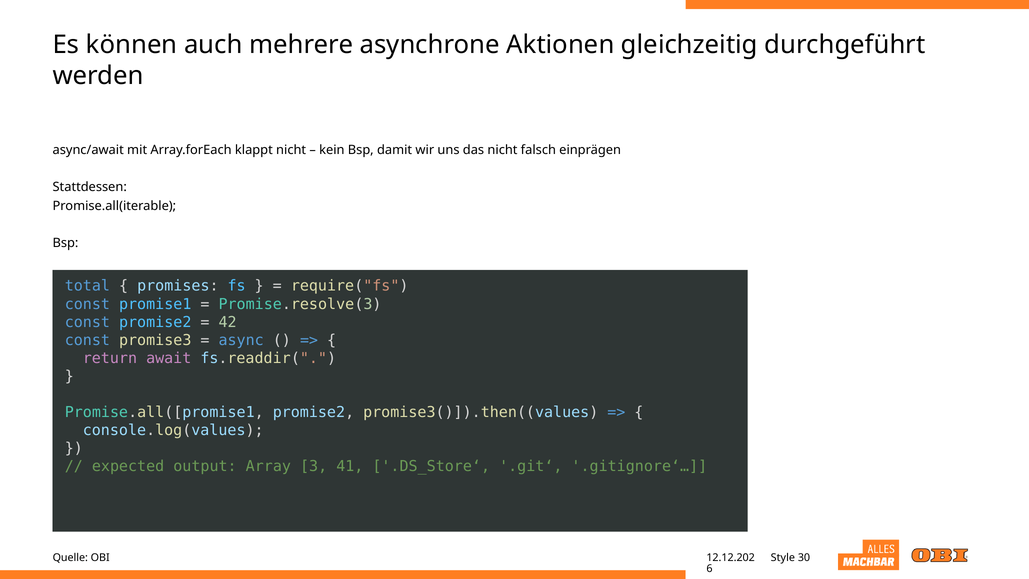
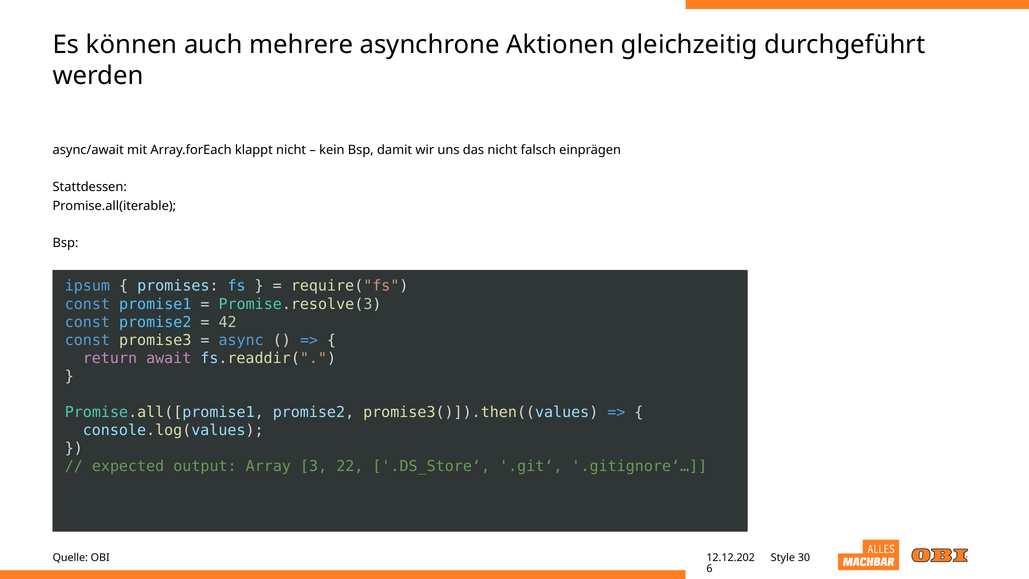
total: total -> ipsum (87, 286)
41: 41 -> 22 (350, 466)
